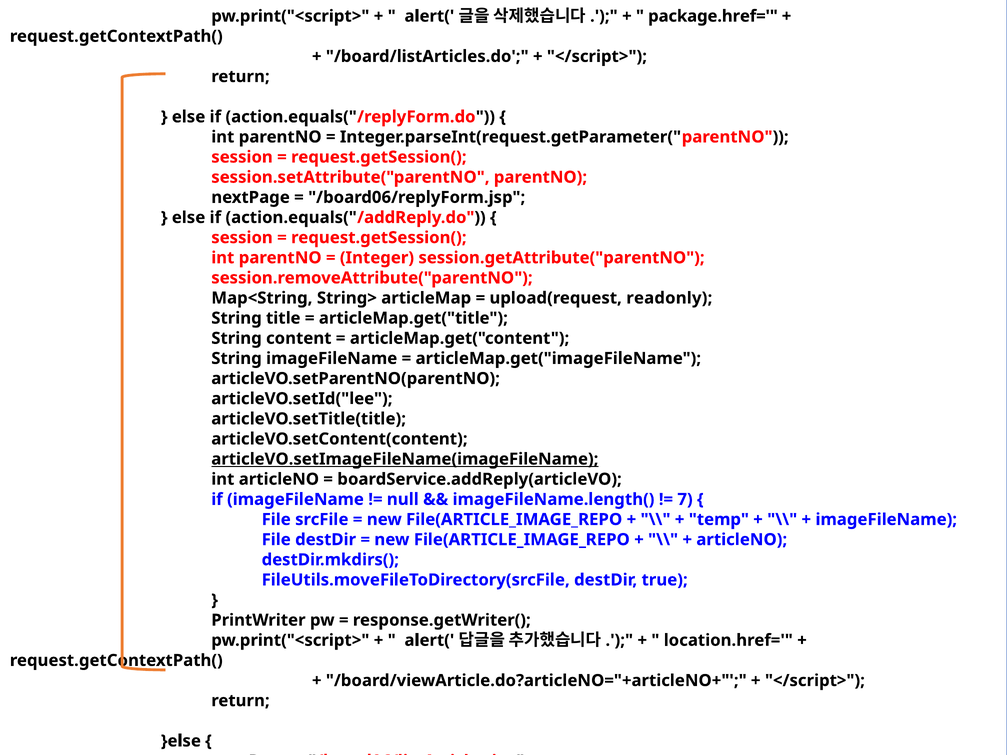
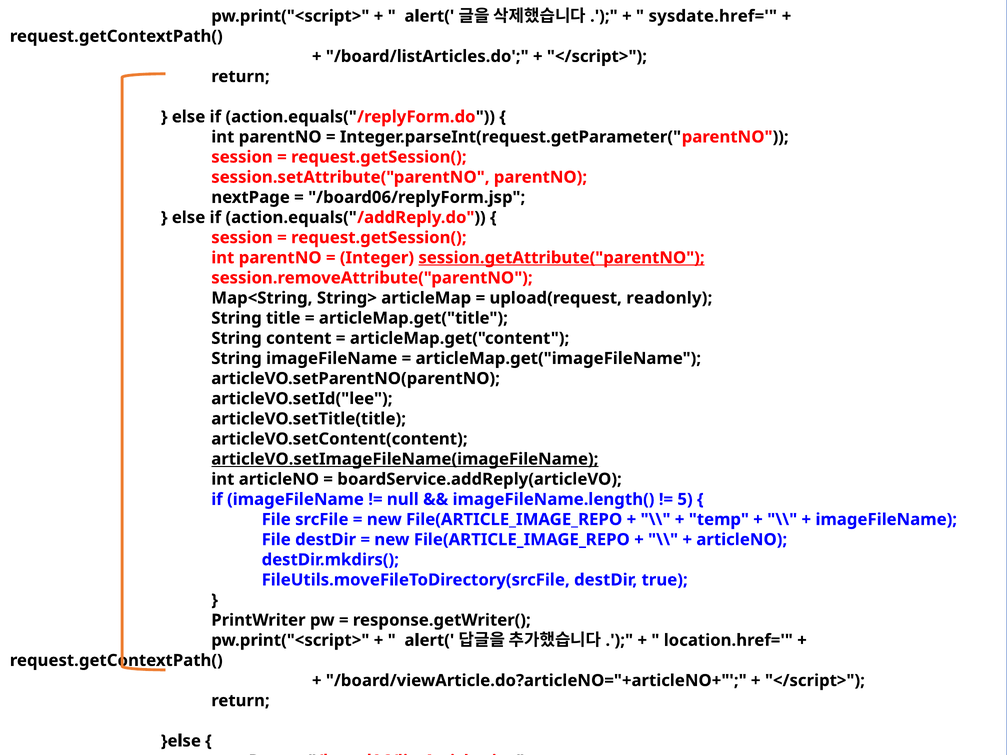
package.href=: package.href= -> sysdate.href= (713, 16)
session.getAttribute("parentNO underline: none -> present (562, 258)
7: 7 -> 5 (685, 500)
